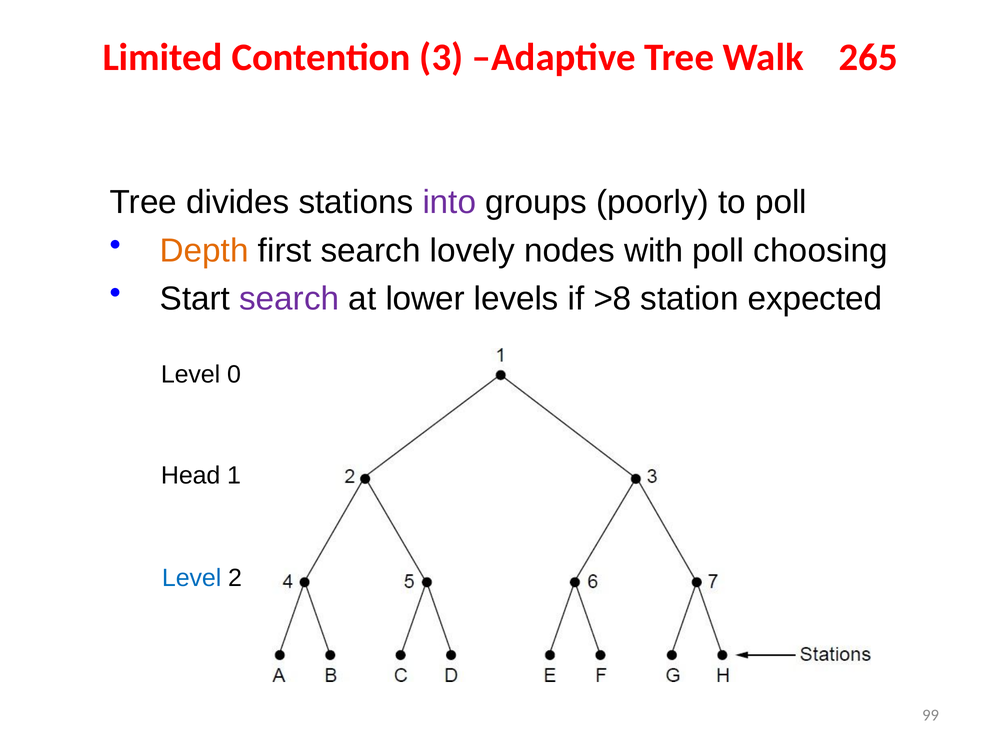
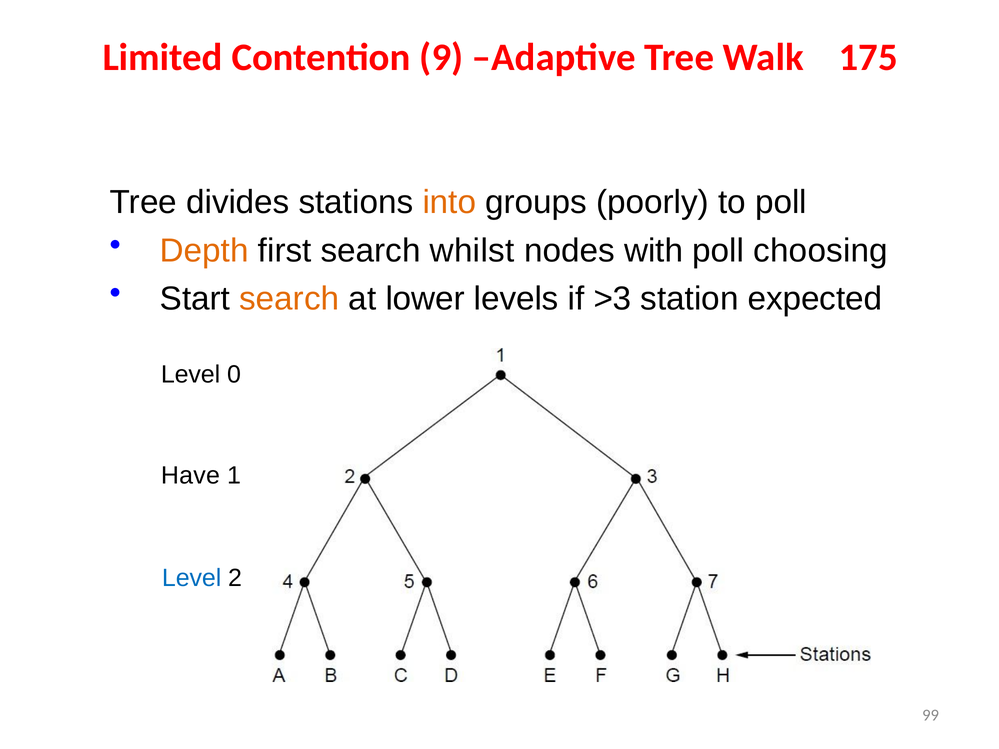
3: 3 -> 9 (441, 57)
265: 265 -> 175 (868, 57)
into colour: purple -> orange (449, 202)
lovely: lovely -> whilst (472, 251)
search colour: purple -> orange (289, 299)
>8: >8 -> >3 (613, 299)
Head: Head -> Have (190, 476)
